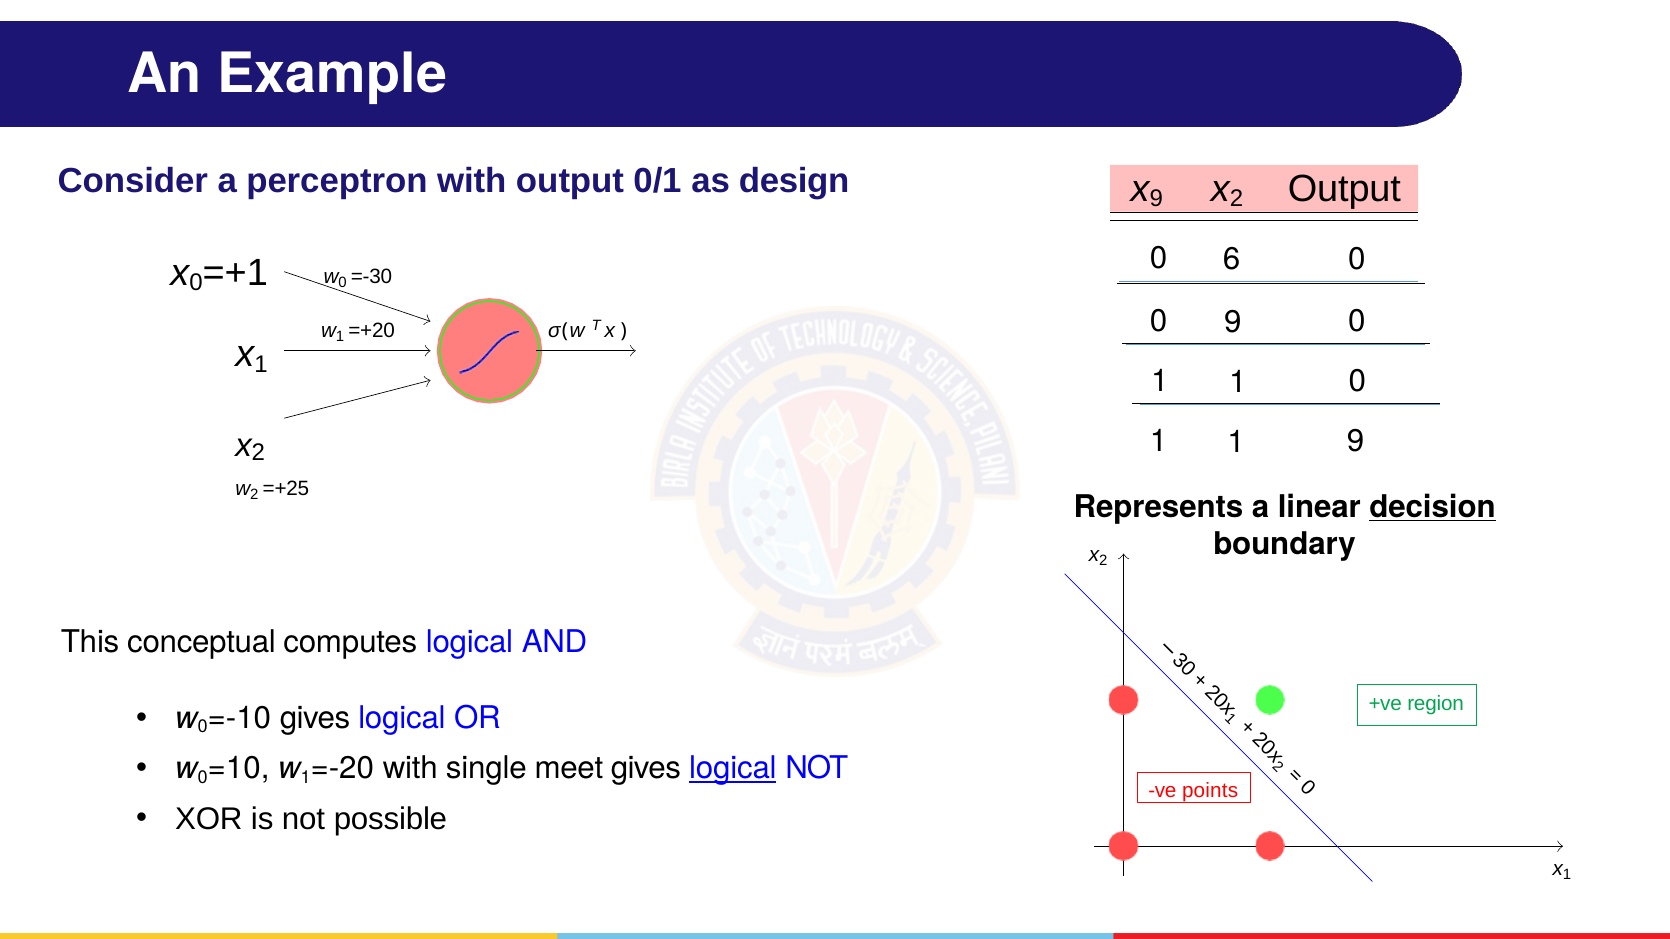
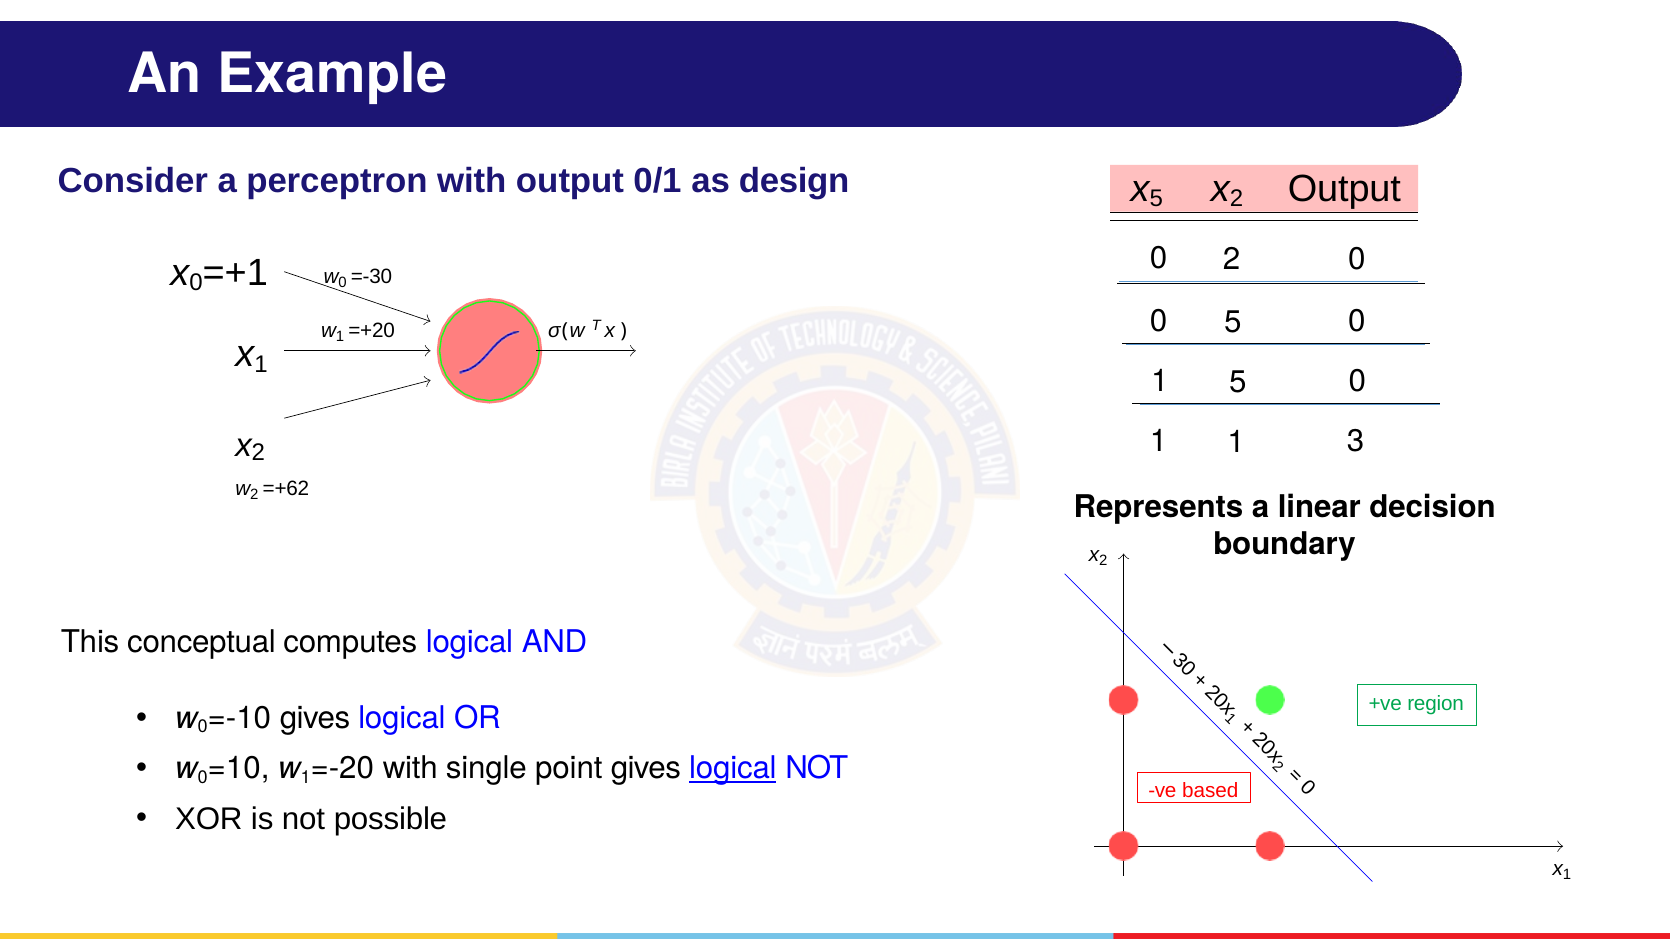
x 9: 9 -> 5 (1156, 199)
0 6: 6 -> 2 (1232, 259)
0 9: 9 -> 5 (1233, 322)
1: 1 -> 5 (1238, 382)
1 9: 9 -> 3 (1355, 442)
=+25: =+25 -> =+62 (286, 489)
decision underline: present -> none (1433, 507)
meet: meet -> point (569, 769)
points: points -> based (1210, 791)
